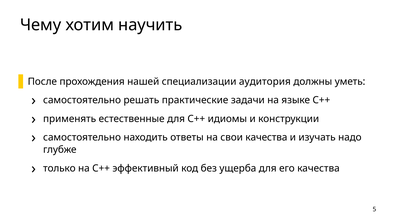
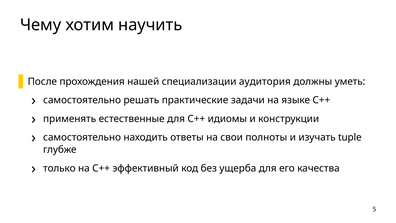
свои качества: качества -> полноты (266, 137)
надо: надо -> tuple (350, 137)
